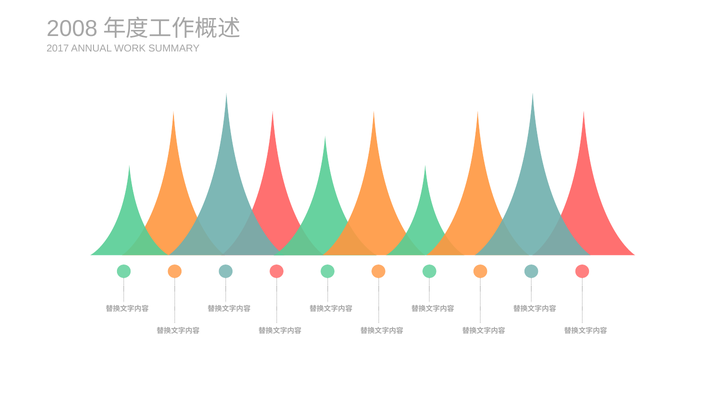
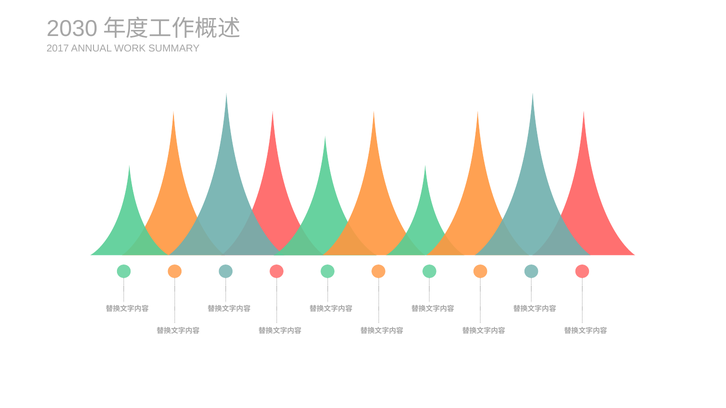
2008: 2008 -> 2030 (72, 29)
